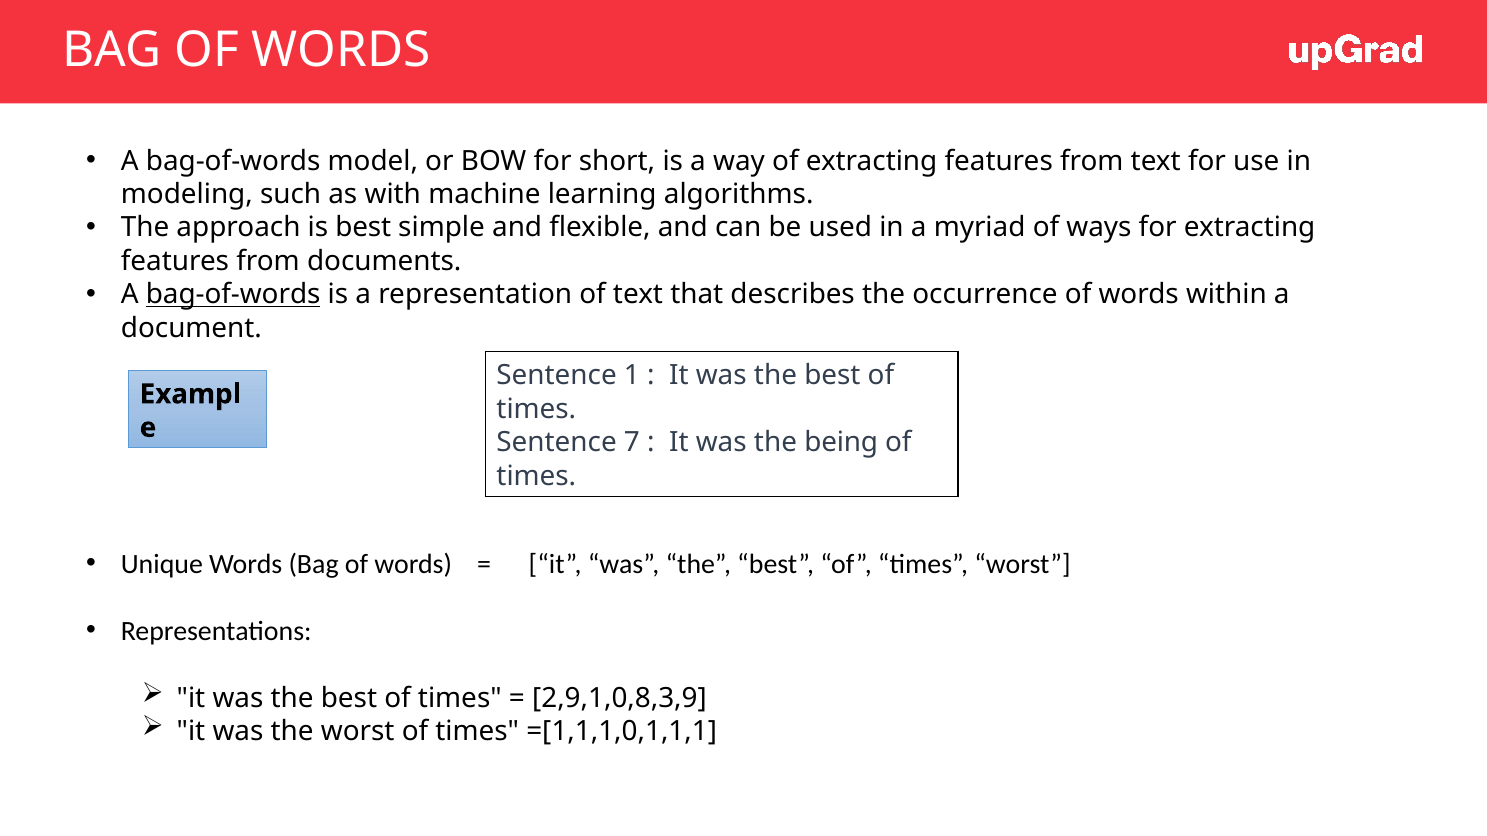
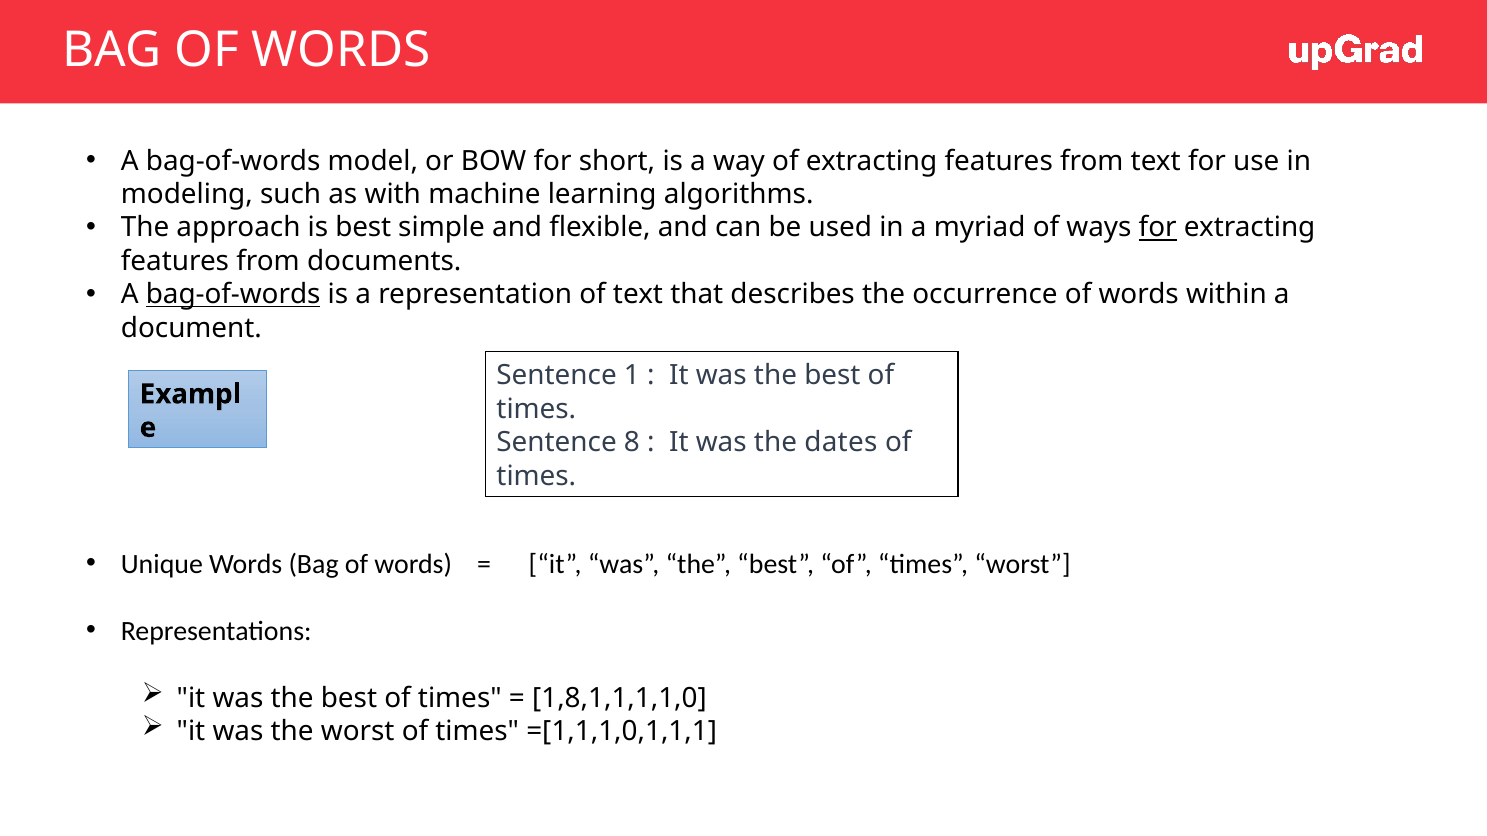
for underline: none -> present (1158, 228)
7: 7 -> 8 (632, 443)
being: being -> dates (841, 443)
2,9,1,0,8,3,9: 2,9,1,0,8,3,9 -> 1,8,1,1,1,1,0 (619, 698)
